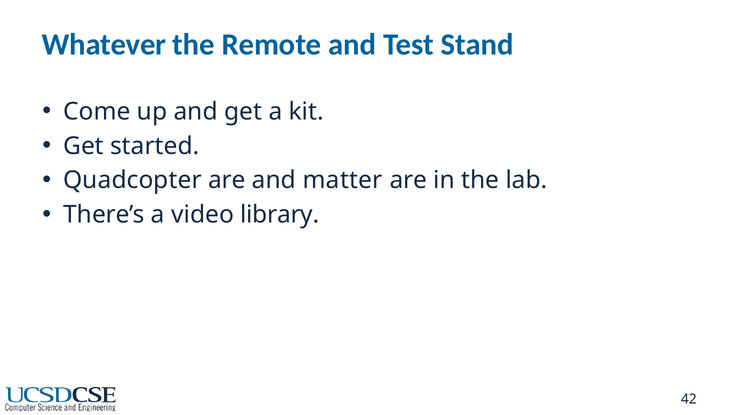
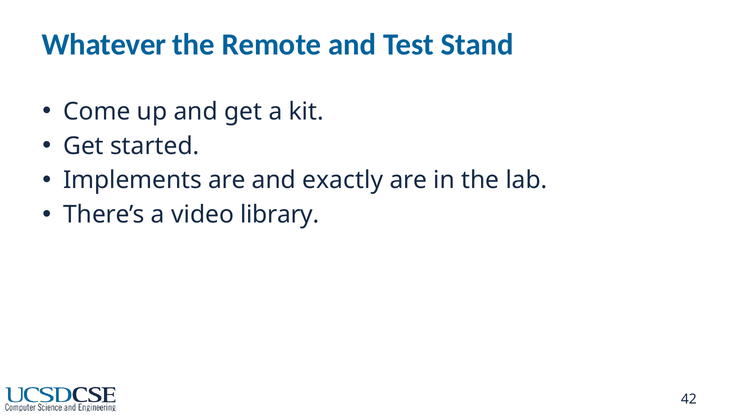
Quadcopter: Quadcopter -> Implements (132, 180)
matter: matter -> exactly (343, 180)
